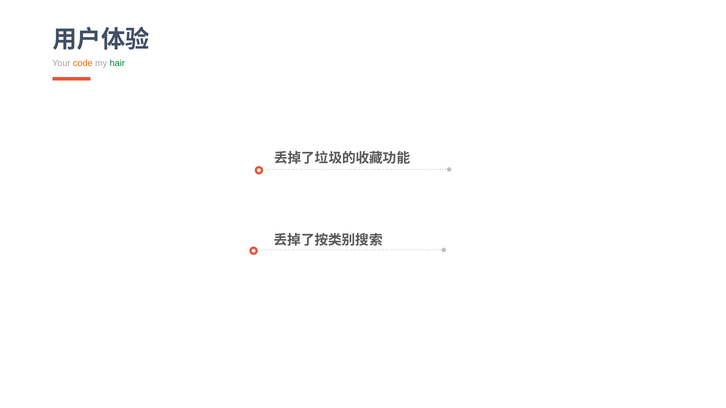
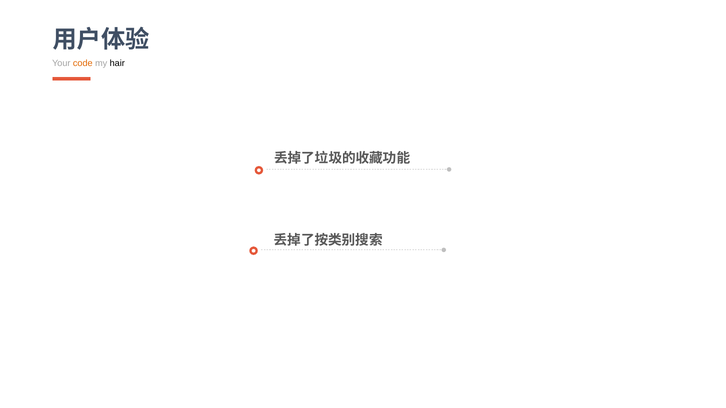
hair colour: green -> black (117, 63)
